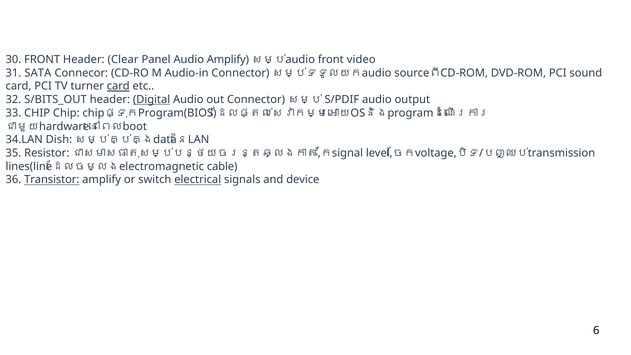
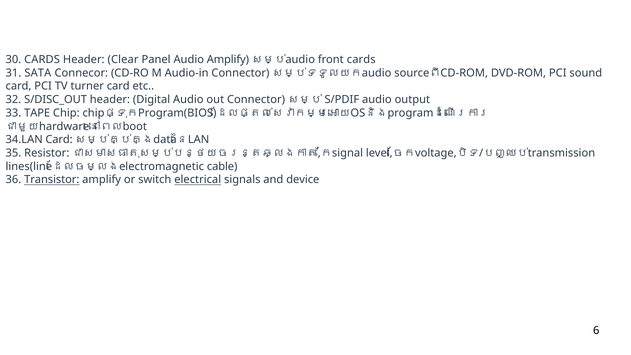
30 FRONT: FRONT -> CARDS (42, 60)
front video: video -> cards (361, 60)
card underline: present -> none (118, 86)
S/BITS_OUT: S/BITS_OUT -> S/DISC_OUT (56, 100)
Digital underline: present -> none (152, 100)
33 CHIP: CHIP -> TAPE (37, 113)
34.LAN Dish: Dish -> Card (59, 140)
